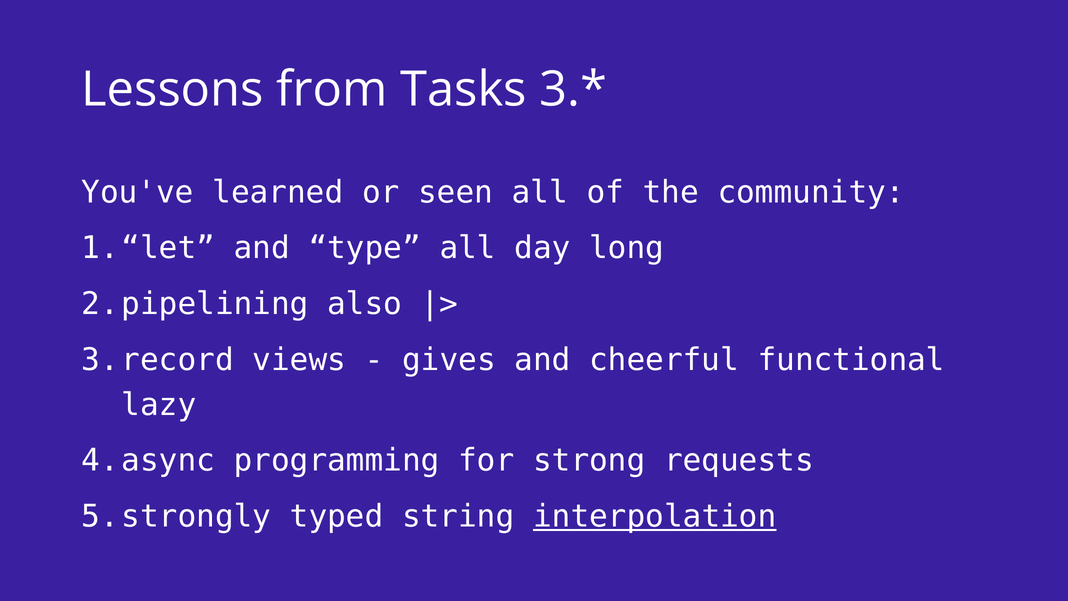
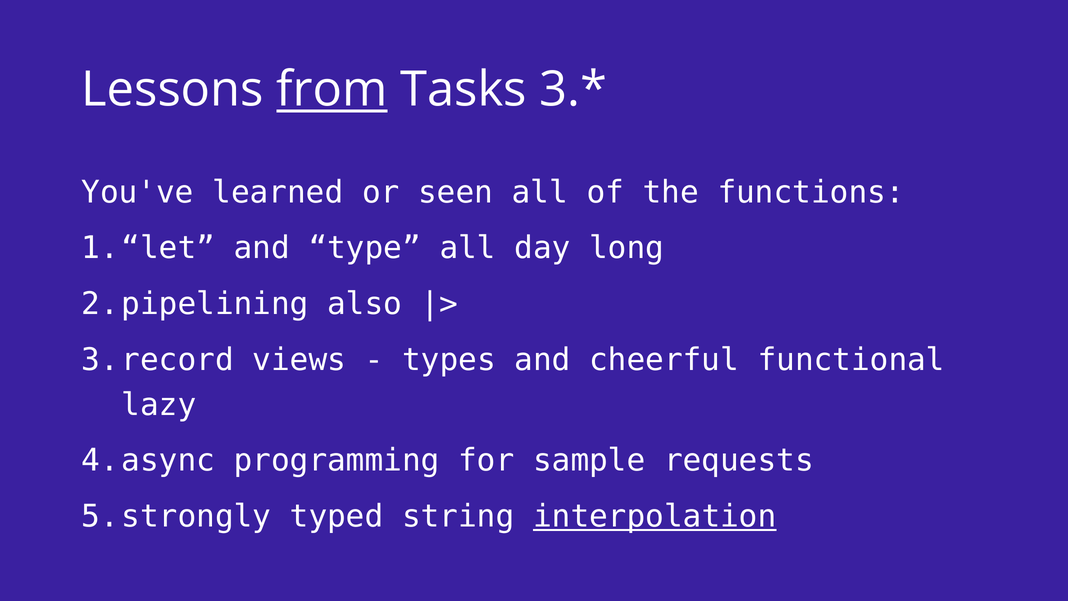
from underline: none -> present (332, 90)
community: community -> functions (811, 192)
gives: gives -> types (449, 360)
strong: strong -> sample (589, 460)
